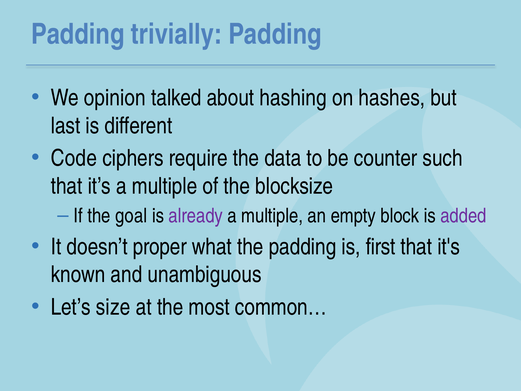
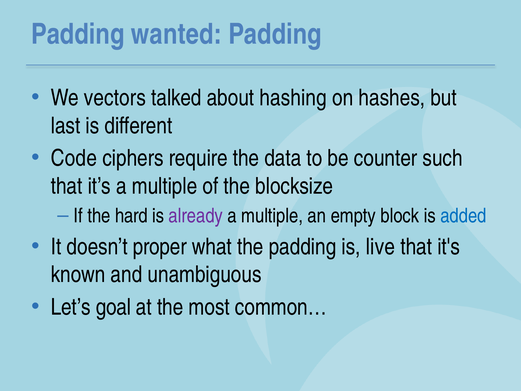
trivially: trivially -> wanted (176, 34)
opinion: opinion -> vectors (115, 98)
goal: goal -> hard (131, 216)
added colour: purple -> blue (463, 216)
first: first -> live (380, 247)
size: size -> goal (113, 307)
